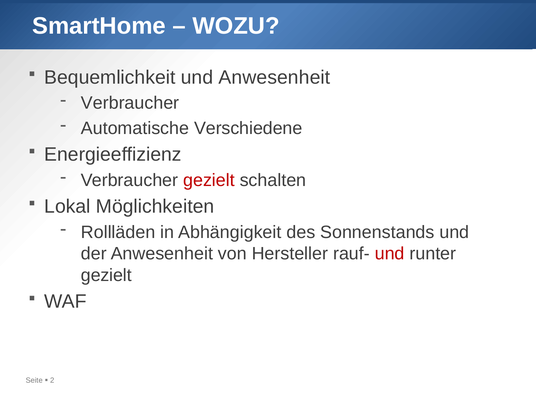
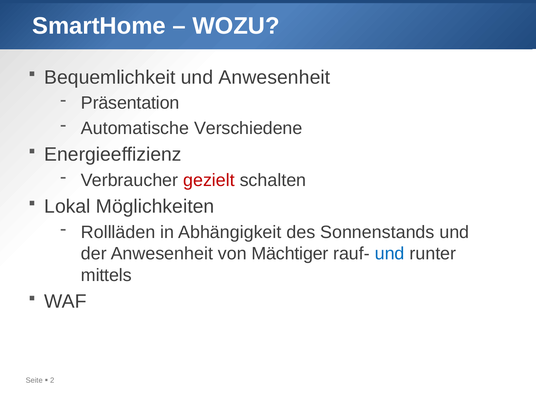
Verbraucher: Verbraucher -> Präsentation (130, 103)
Hersteller: Hersteller -> Mächtiger (290, 254)
und colour: red -> blue (390, 254)
gezielt: gezielt -> mittels (106, 275)
